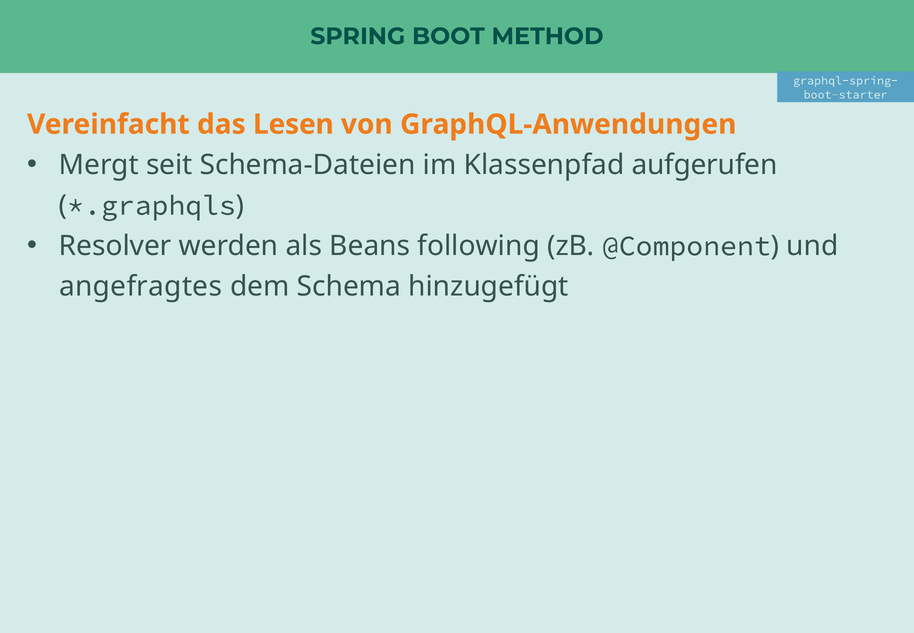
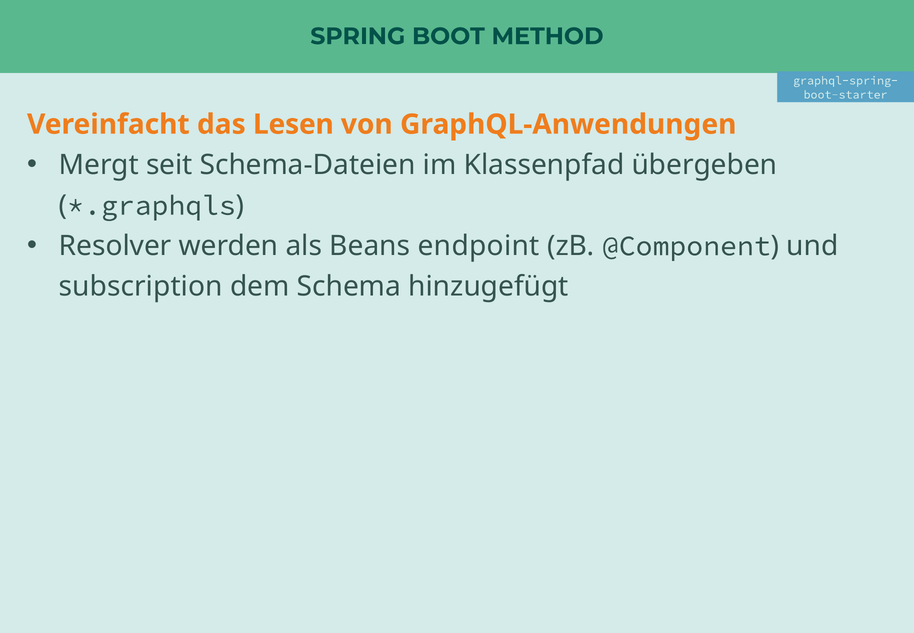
aufgerufen: aufgerufen -> übergeben (704, 165)
following: following -> endpoint (479, 246)
angefragtes: angefragtes -> subscription (141, 286)
